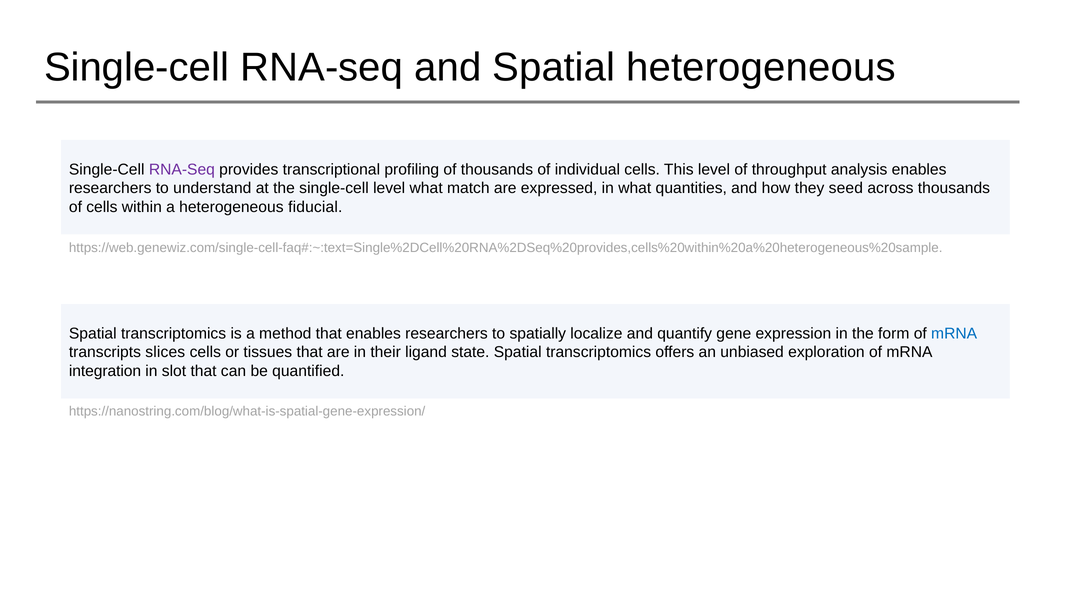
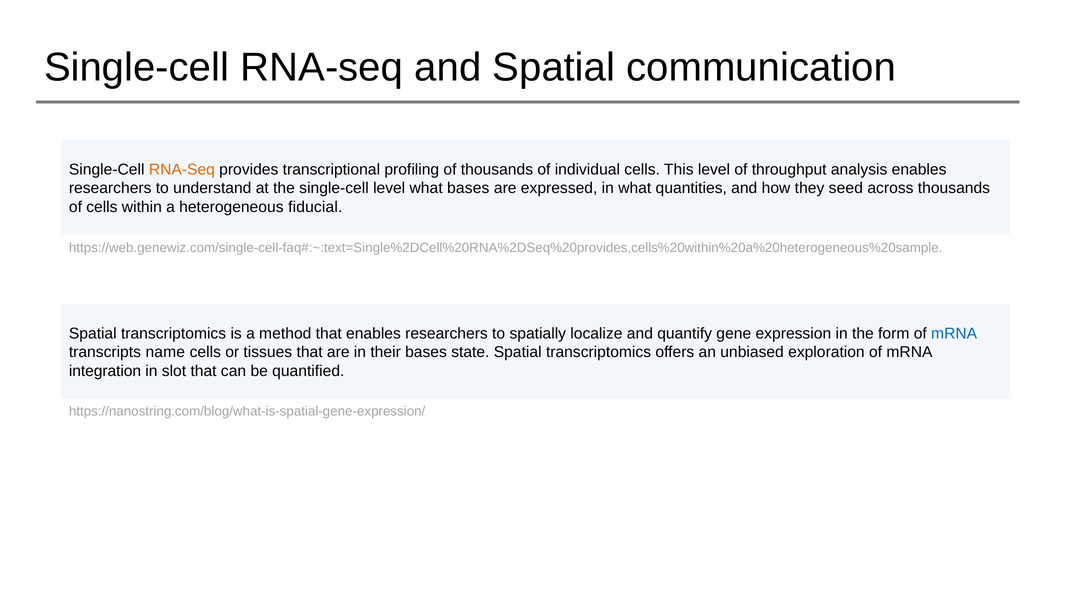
Spatial heterogeneous: heterogeneous -> communication (761, 67)
RNA-Seq colour: purple -> orange (182, 169)
what match: match -> bases (468, 188)
slices: slices -> name (165, 352)
their ligand: ligand -> bases (426, 352)
